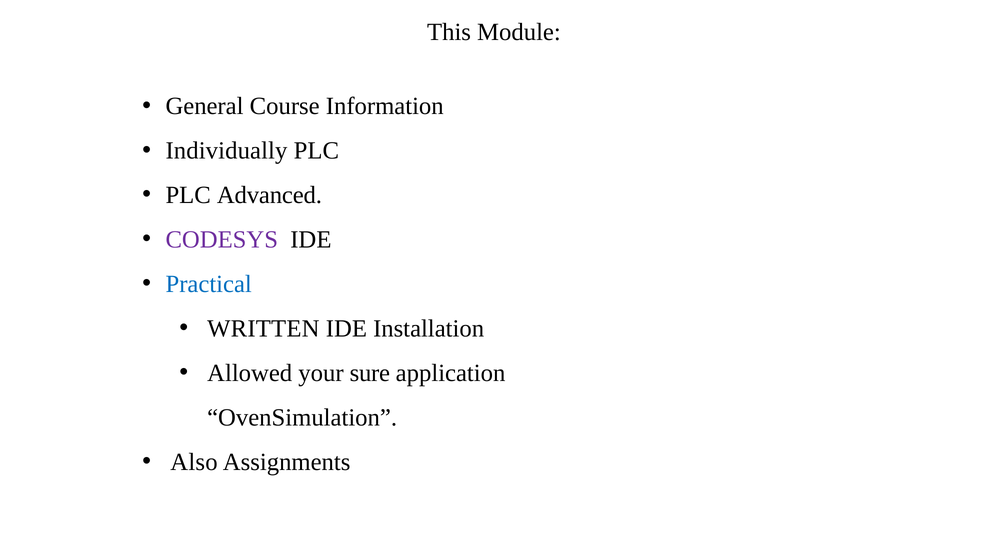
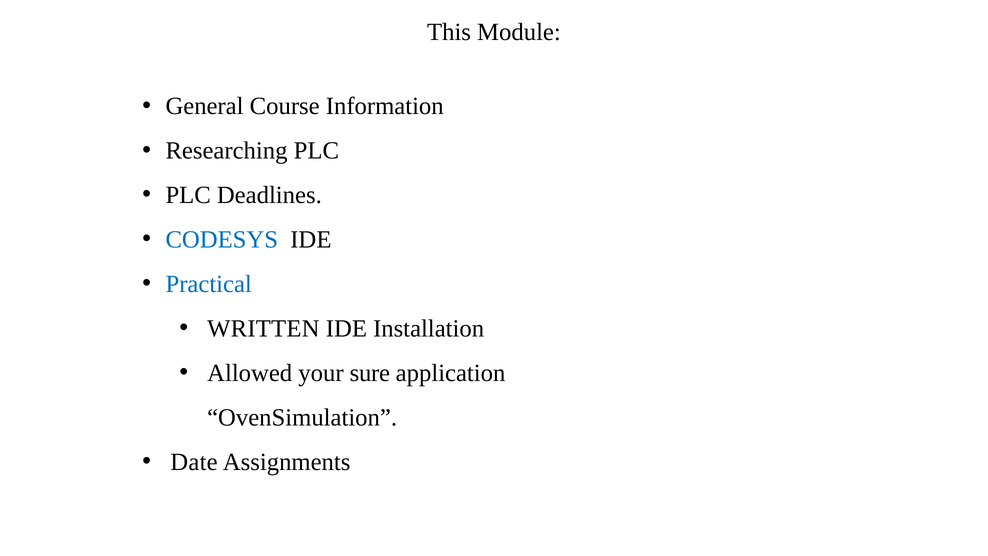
Individually: Individually -> Researching (227, 151)
Advanced: Advanced -> Deadlines (269, 195)
CODESYS colour: purple -> blue (222, 240)
Also: Also -> Date (194, 462)
